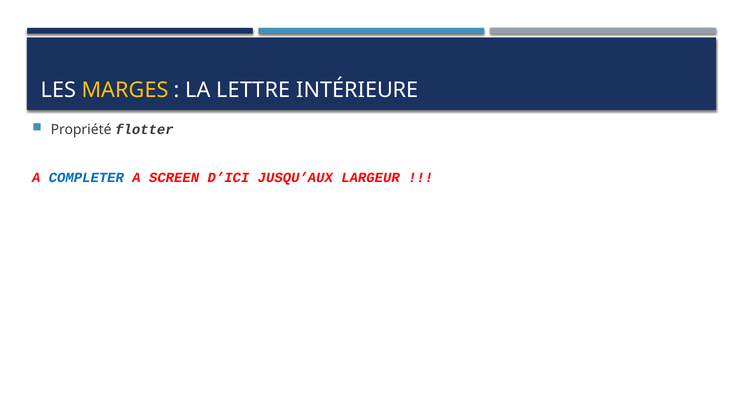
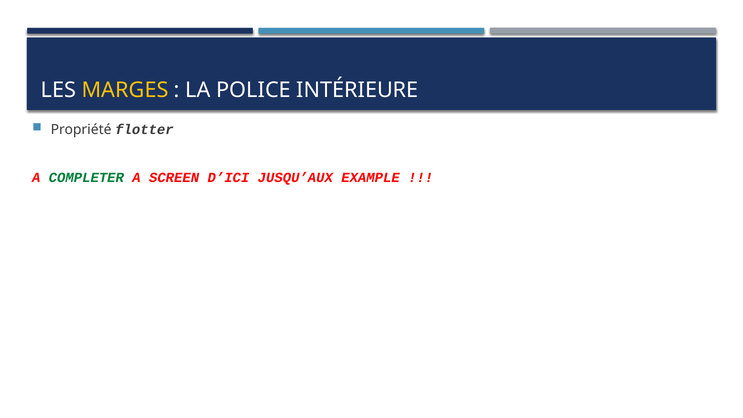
LETTRE: LETTRE -> POLICE (254, 90)
COMPLETER colour: blue -> green (86, 178)
LARGEUR: LARGEUR -> EXAMPLE (371, 178)
